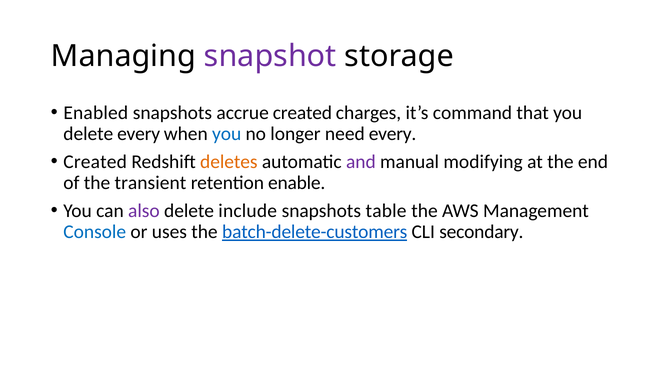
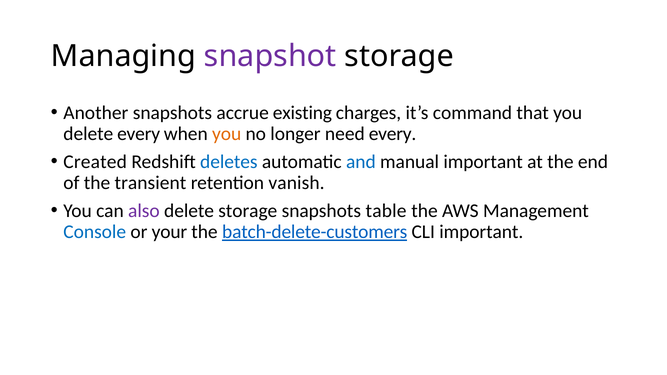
Enabled: Enabled -> Another (96, 113)
accrue created: created -> existing (302, 113)
you colour: blue -> orange (227, 134)
deletes colour: orange -> blue (229, 162)
and colour: purple -> blue (361, 162)
manual modifying: modifying -> important (483, 162)
enable: enable -> vanish (297, 183)
delete include: include -> storage (248, 211)
uses: uses -> your (169, 232)
CLI secondary: secondary -> important (481, 232)
